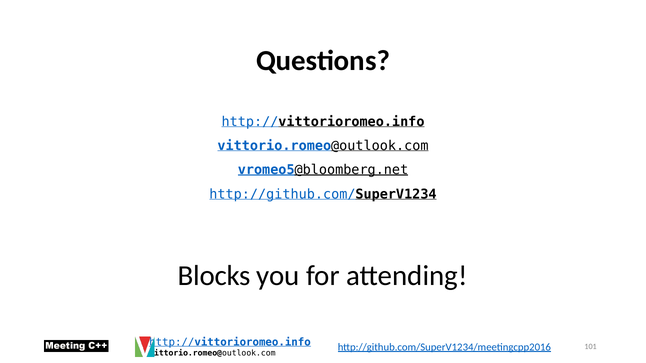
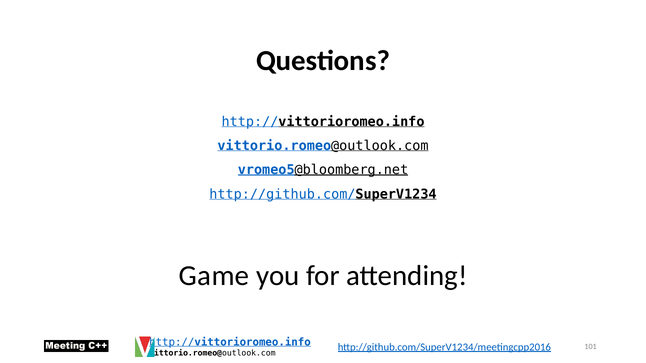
Blocks: Blocks -> Game (214, 276)
